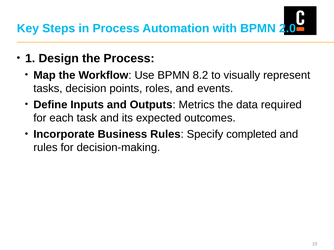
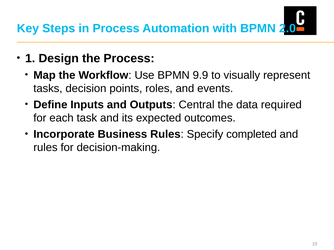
8.2: 8.2 -> 9.9 (200, 75)
Metrics: Metrics -> Central (197, 105)
